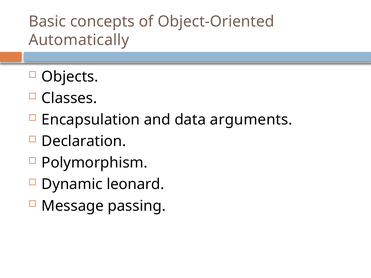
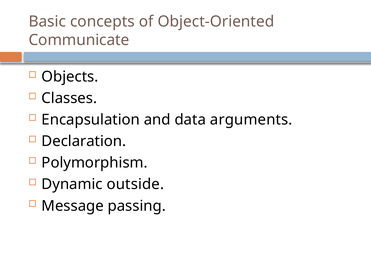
Automatically: Automatically -> Communicate (79, 40)
leonard: leonard -> outside (135, 184)
